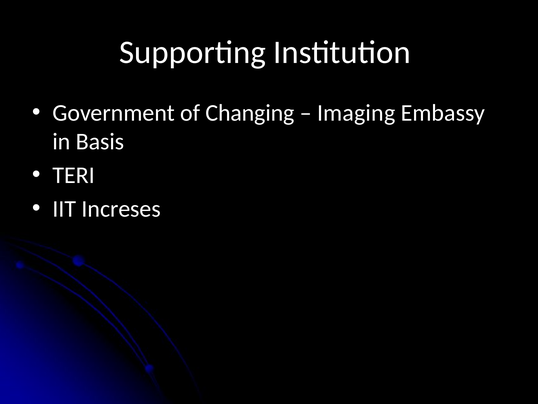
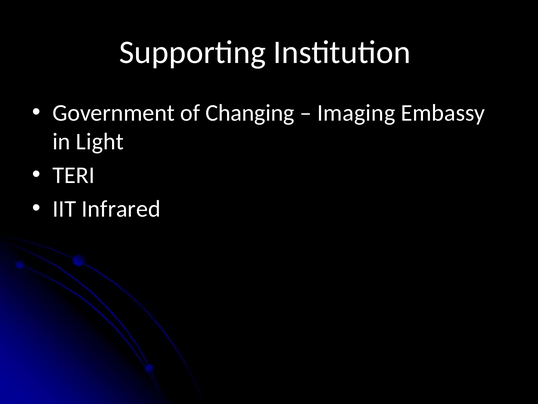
Basis: Basis -> Light (100, 142)
Increses: Increses -> Infrared (121, 209)
